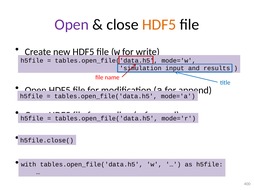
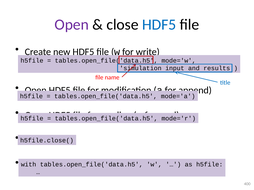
HDF5 colour: orange -> blue (159, 25)
